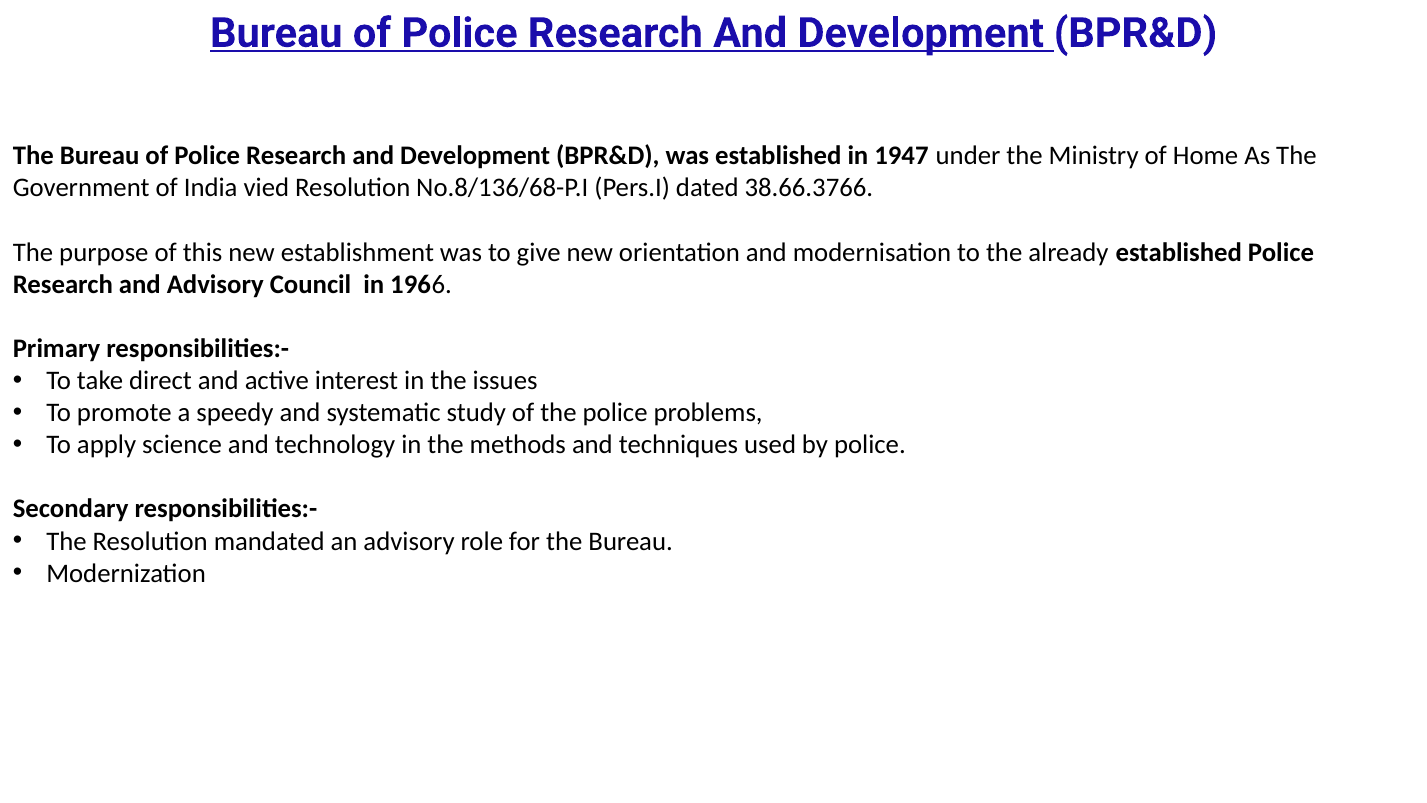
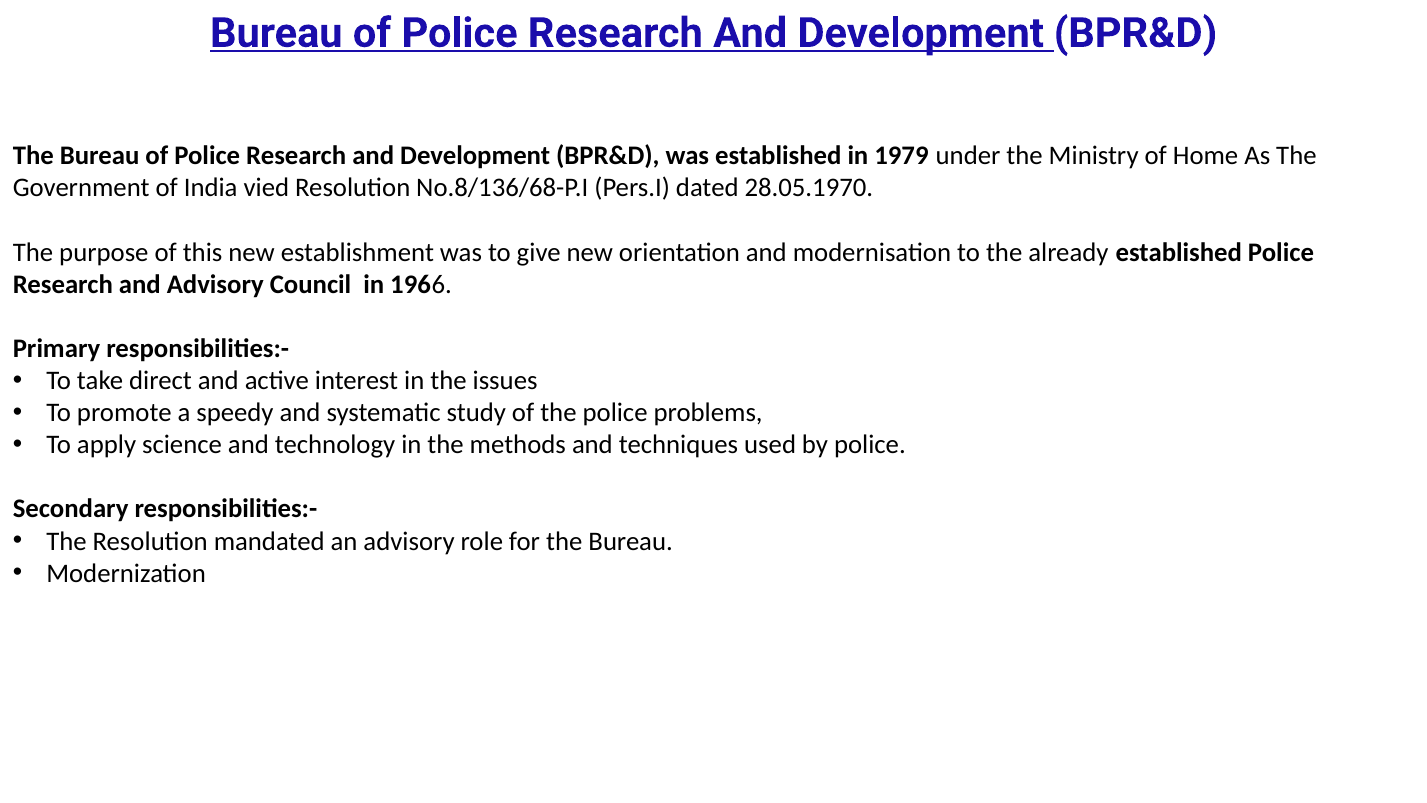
1947: 1947 -> 1979 (901, 156)
38.66.3766: 38.66.3766 -> 28.05.1970 (809, 188)
